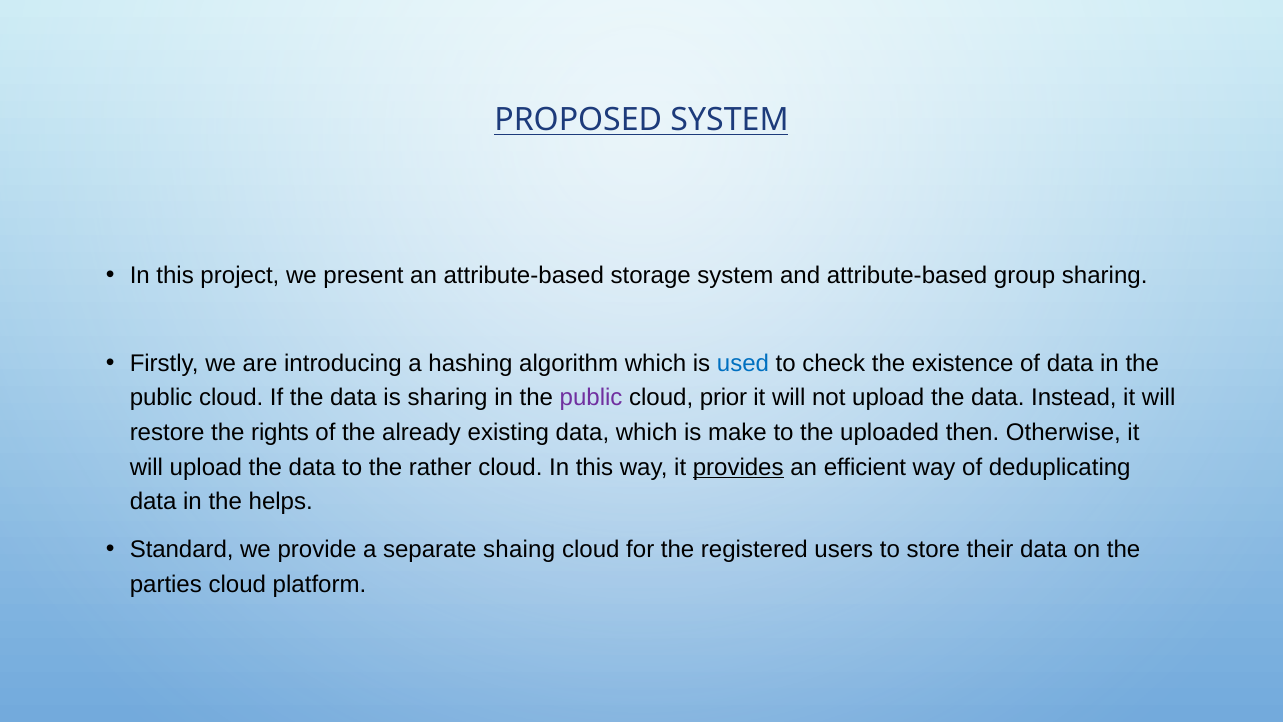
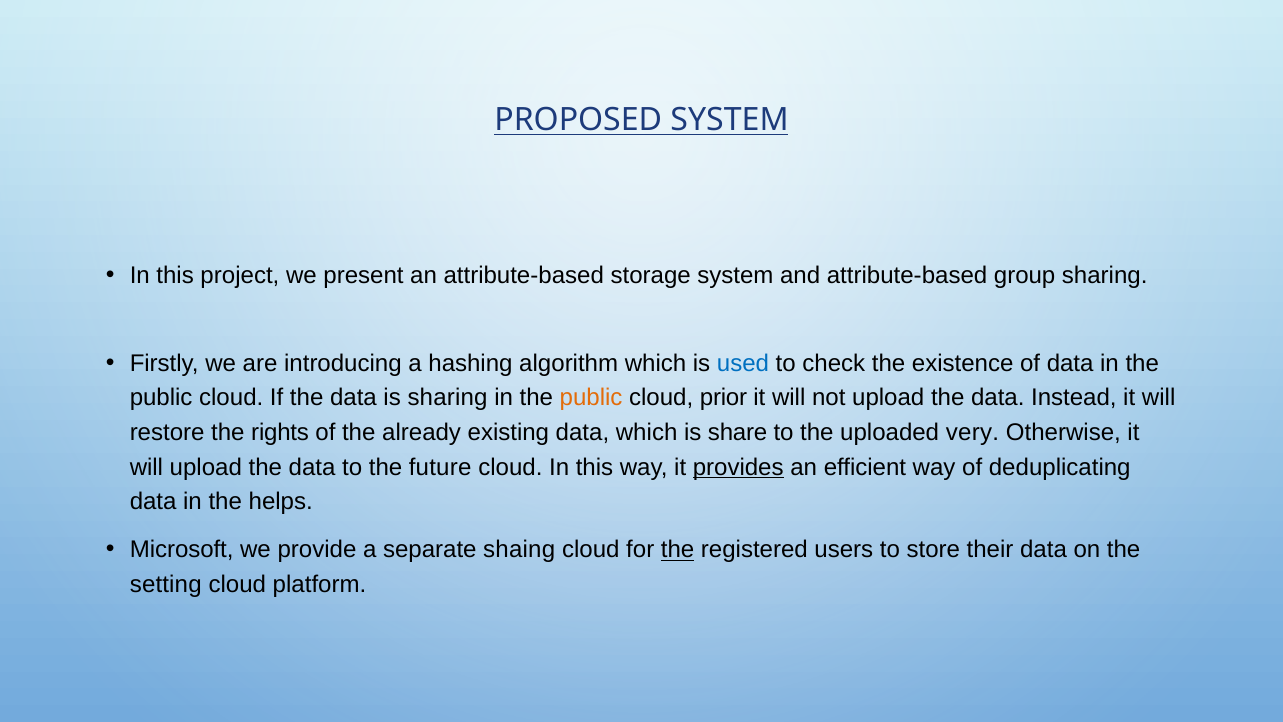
public colour: purple -> orange (591, 398)
make: make -> share (738, 432)
then: then -> very (972, 432)
rather: rather -> future (440, 467)
Standard: Standard -> Microsoft (182, 550)
the underline: none -> present (678, 550)
parties: parties -> setting (166, 584)
